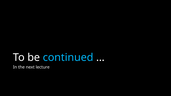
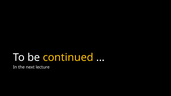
continued colour: light blue -> yellow (68, 58)
